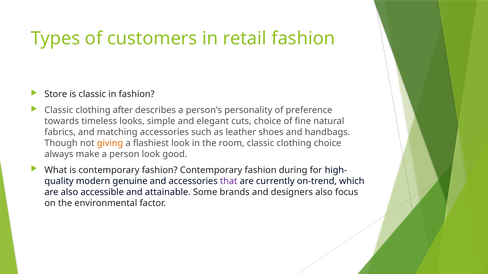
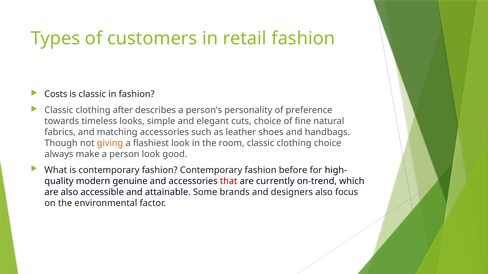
Store: Store -> Costs (56, 94)
during: during -> before (293, 170)
that colour: purple -> red (229, 181)
